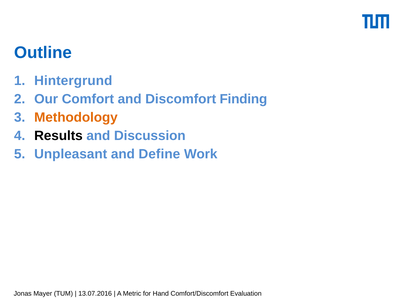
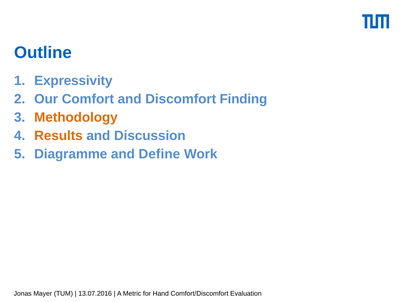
Hintergrund: Hintergrund -> Expressivity (73, 81)
Results colour: black -> orange (58, 136)
Unpleasant: Unpleasant -> Diagramme (71, 154)
